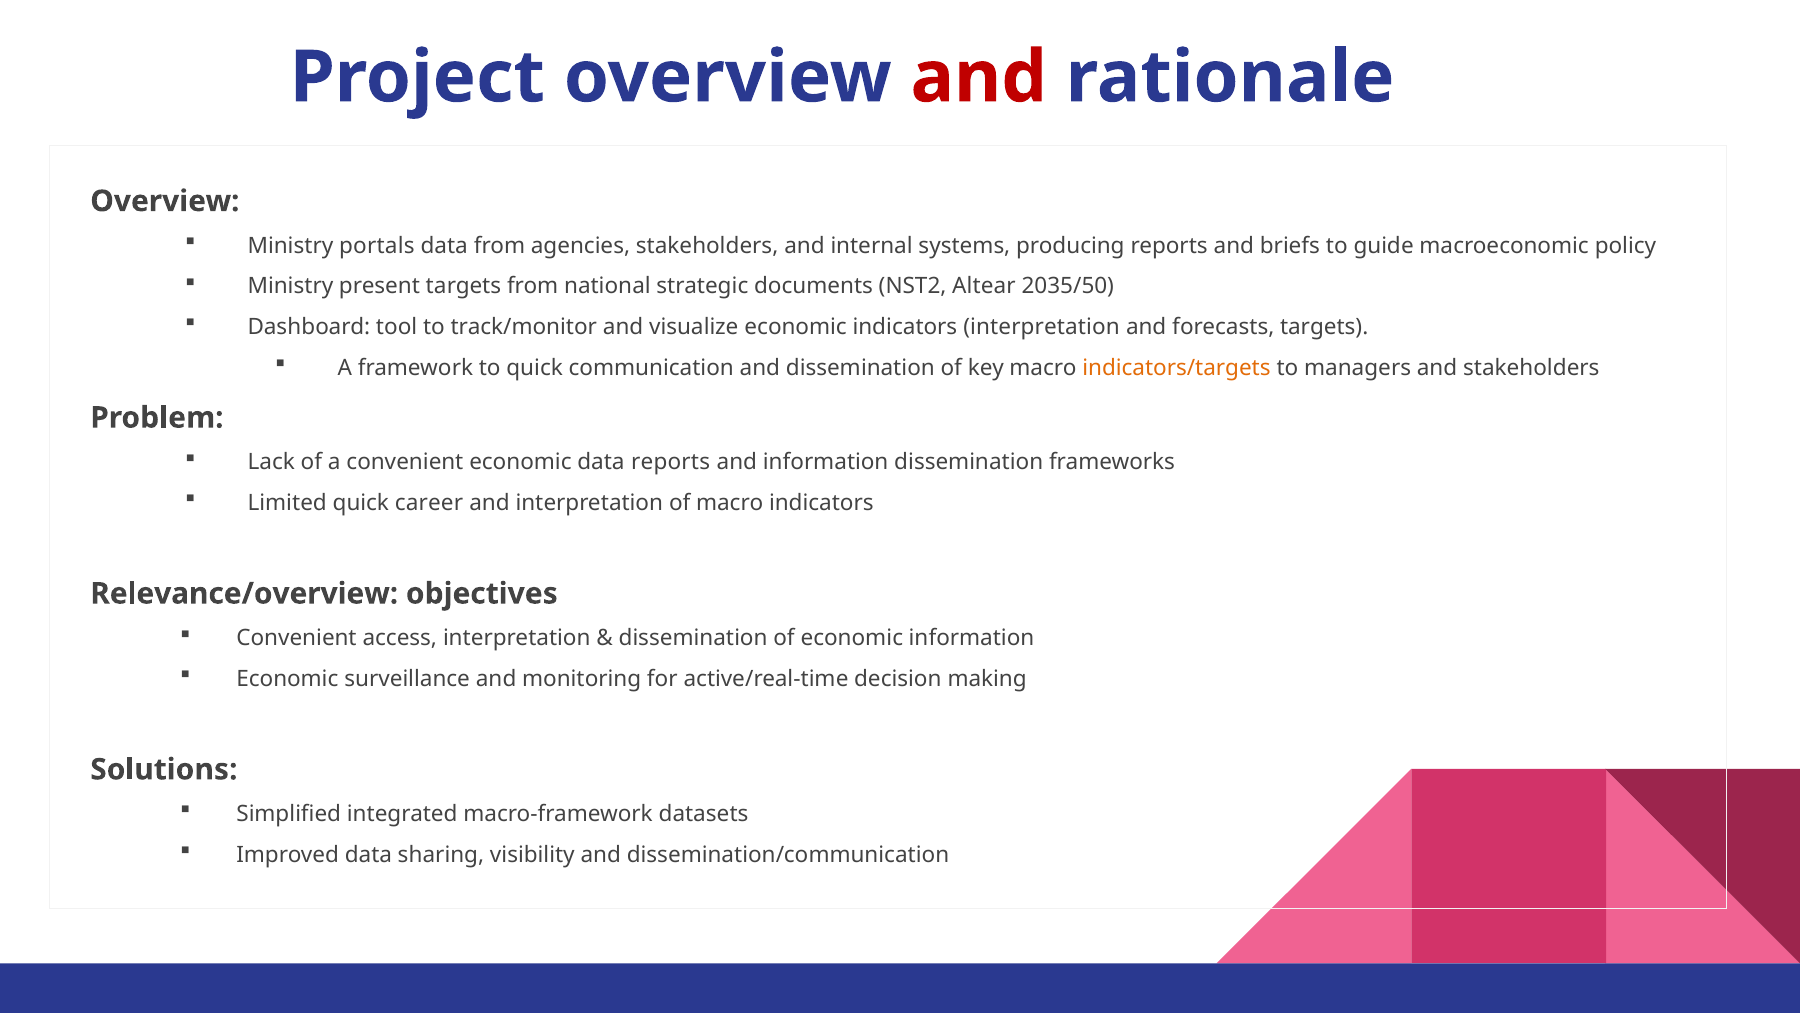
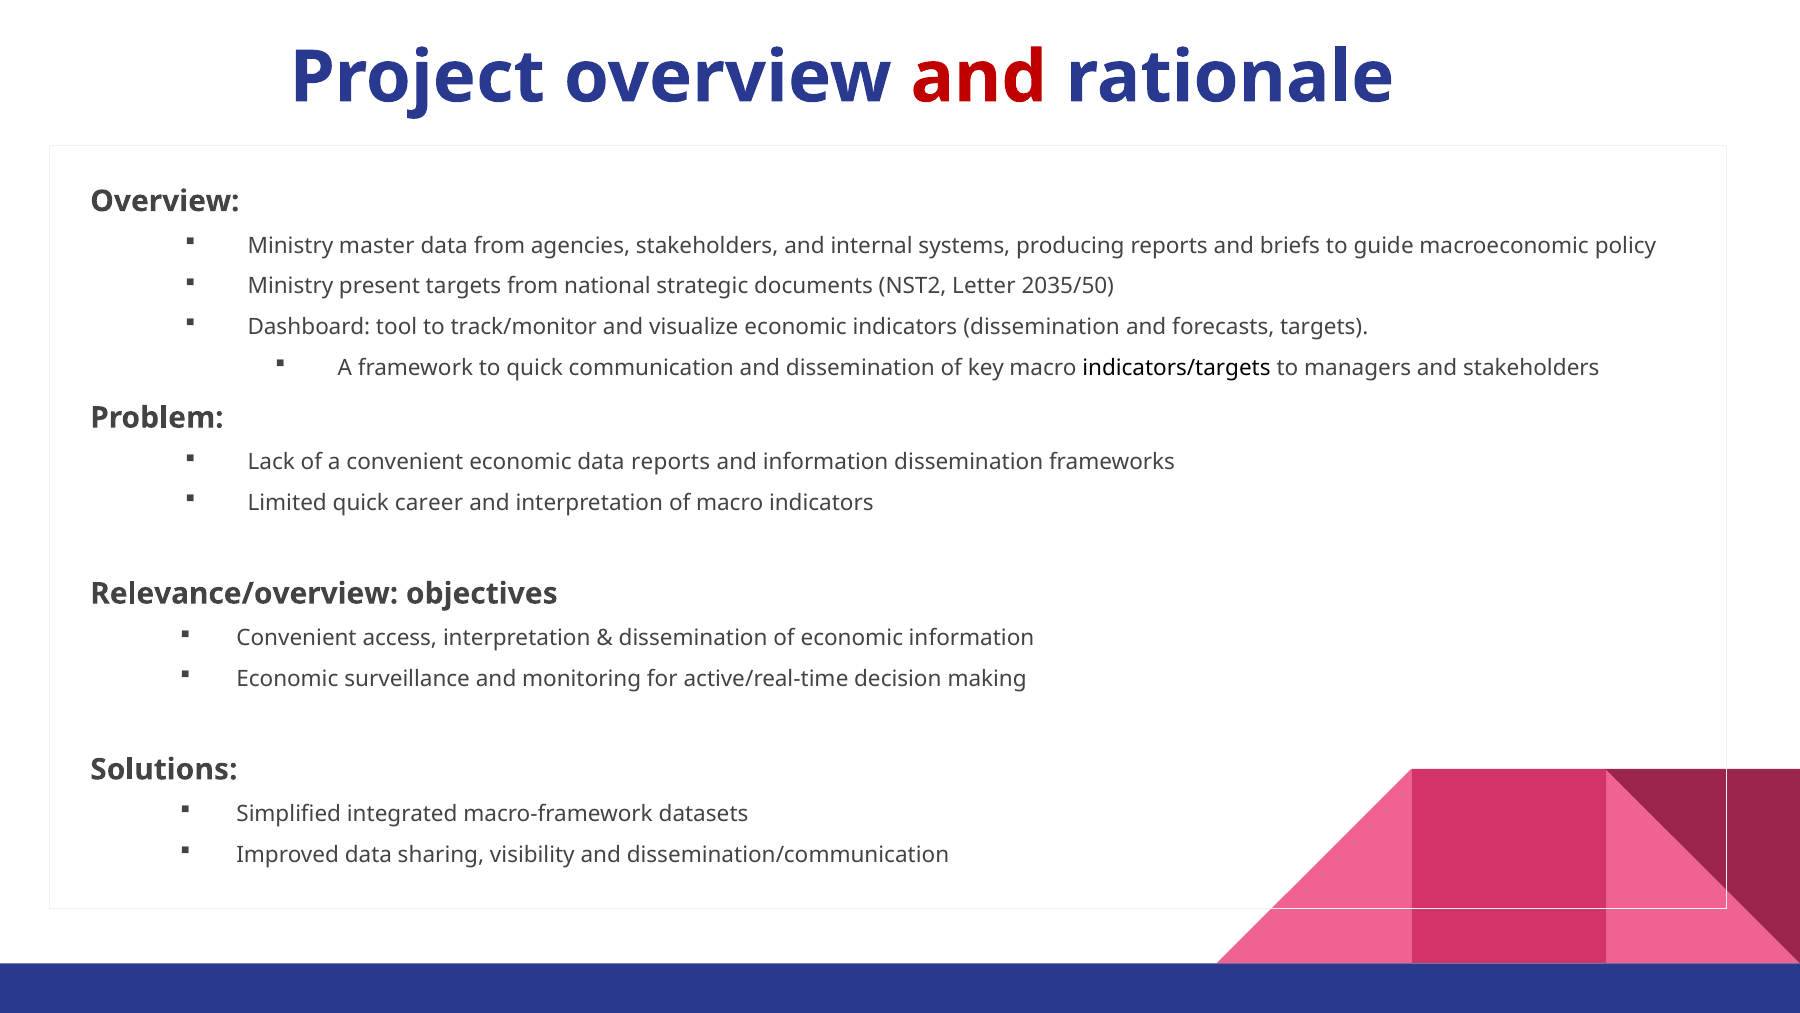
portals: portals -> master (377, 246)
Altear: Altear -> Letter (984, 286)
indicators interpretation: interpretation -> dissemination (1042, 327)
indicators/targets colour: orange -> black (1176, 368)
